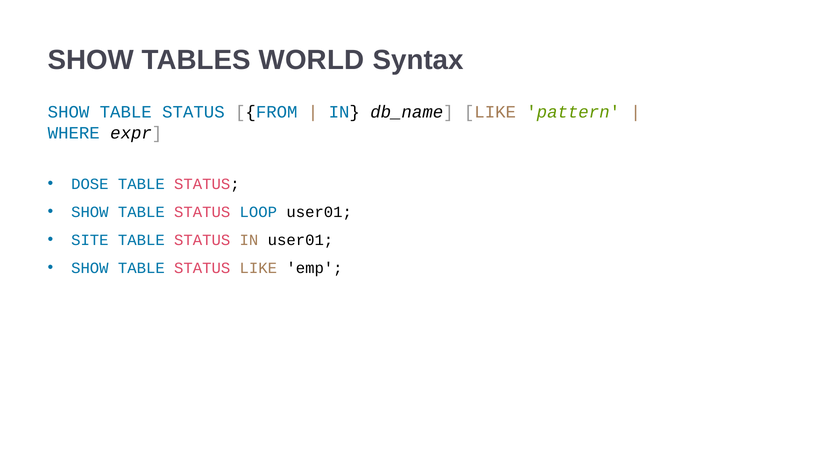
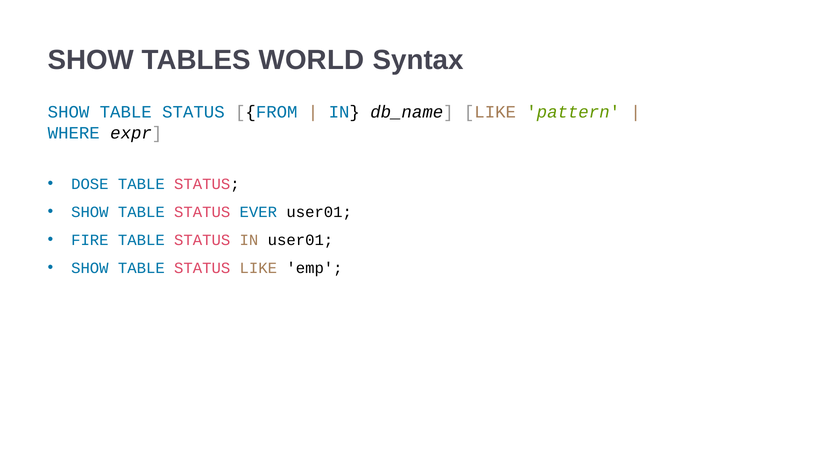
LOOP: LOOP -> EVER (258, 212)
SITE: SITE -> FIRE (90, 240)
